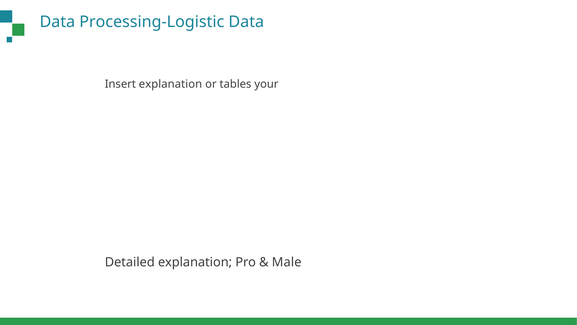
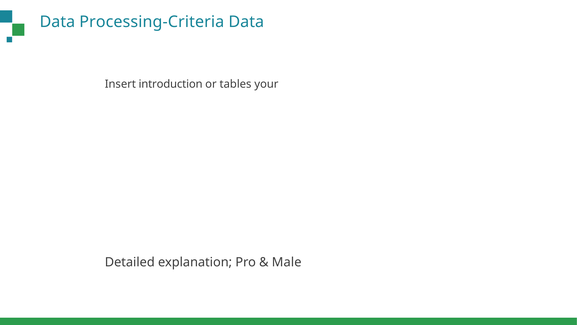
Processing-Logistic: Processing-Logistic -> Processing-Criteria (152, 22)
Insert explanation: explanation -> introduction (171, 84)
